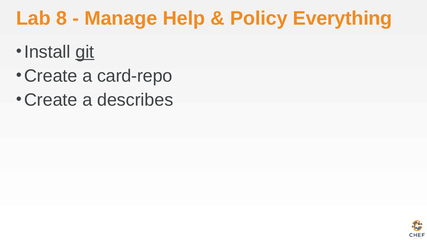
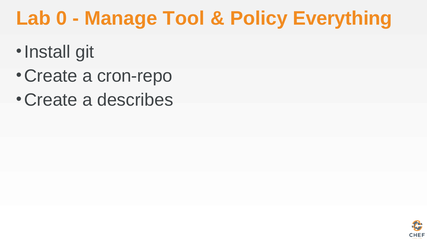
8: 8 -> 0 (62, 18)
Help: Help -> Tool (184, 18)
git underline: present -> none (85, 52)
card-repo: card-repo -> cron-repo (135, 76)
